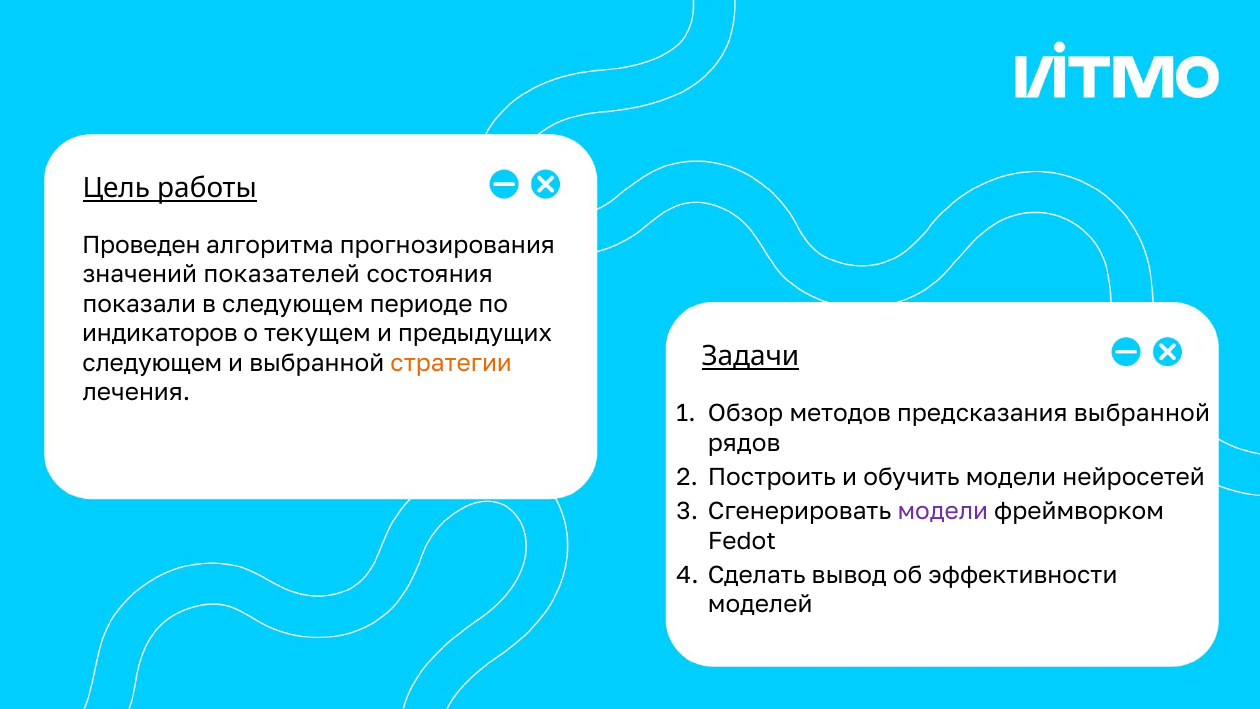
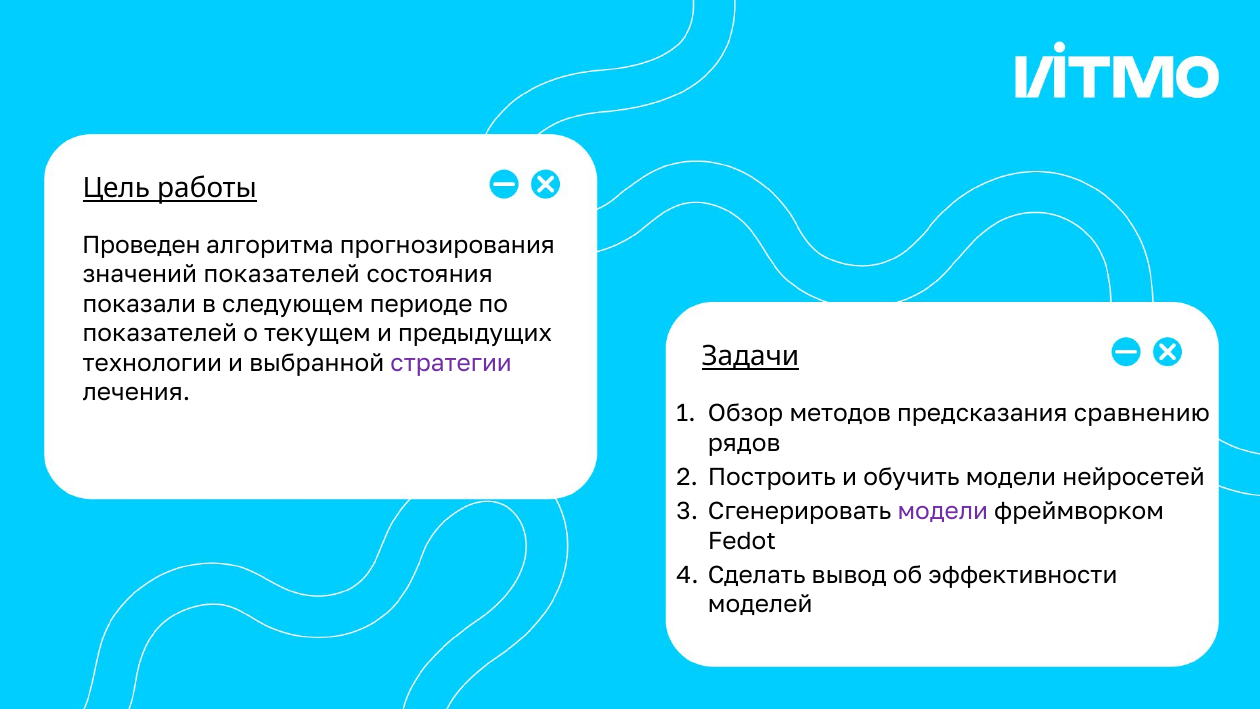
индикаторов: индикаторов -> показателей (160, 334)
следующем: следующем -> технологии (152, 363)
стратегии colour: orange -> purple (451, 363)
предсказания выбранной: выбранной -> сравнению (1142, 413)
